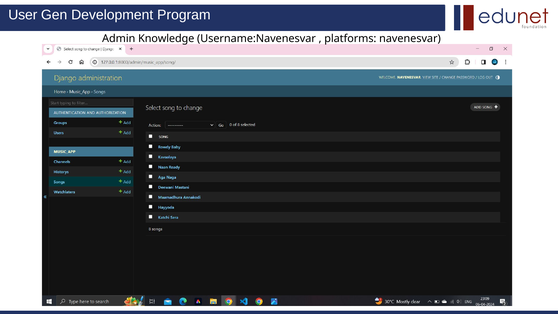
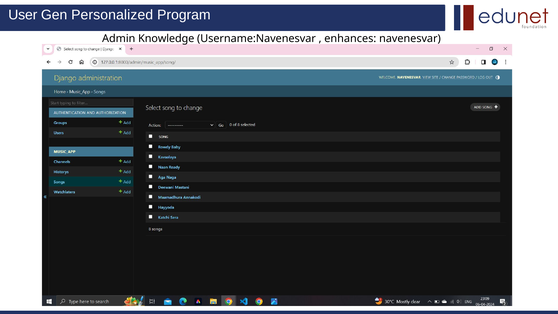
Development: Development -> Personalized (112, 15)
platforms: platforms -> enhances (350, 39)
